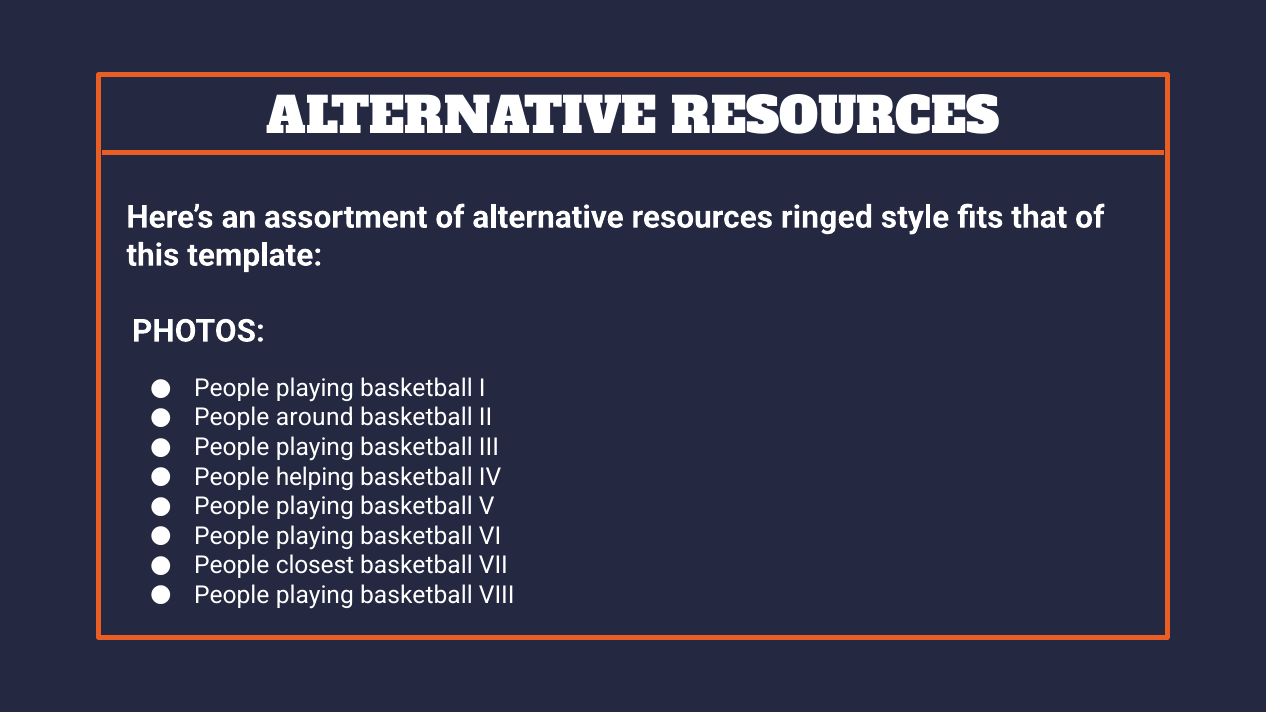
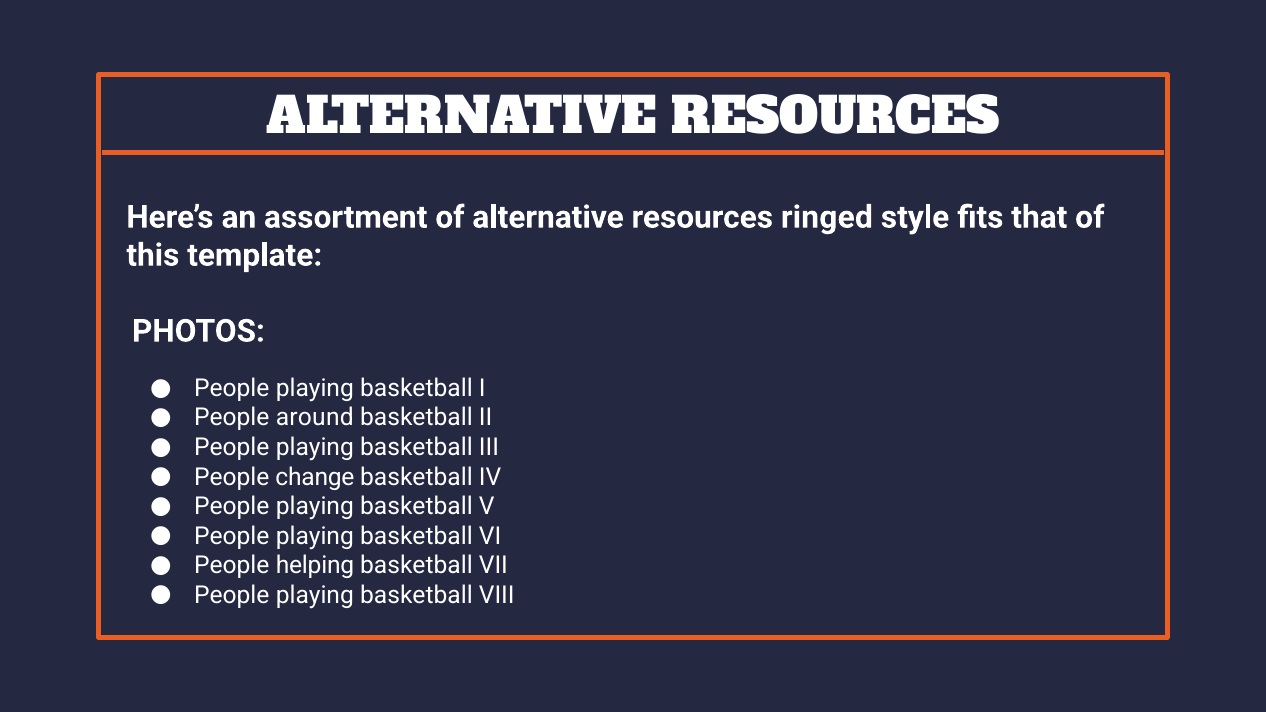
helping: helping -> change (315, 477)
closest: closest -> helping (315, 566)
